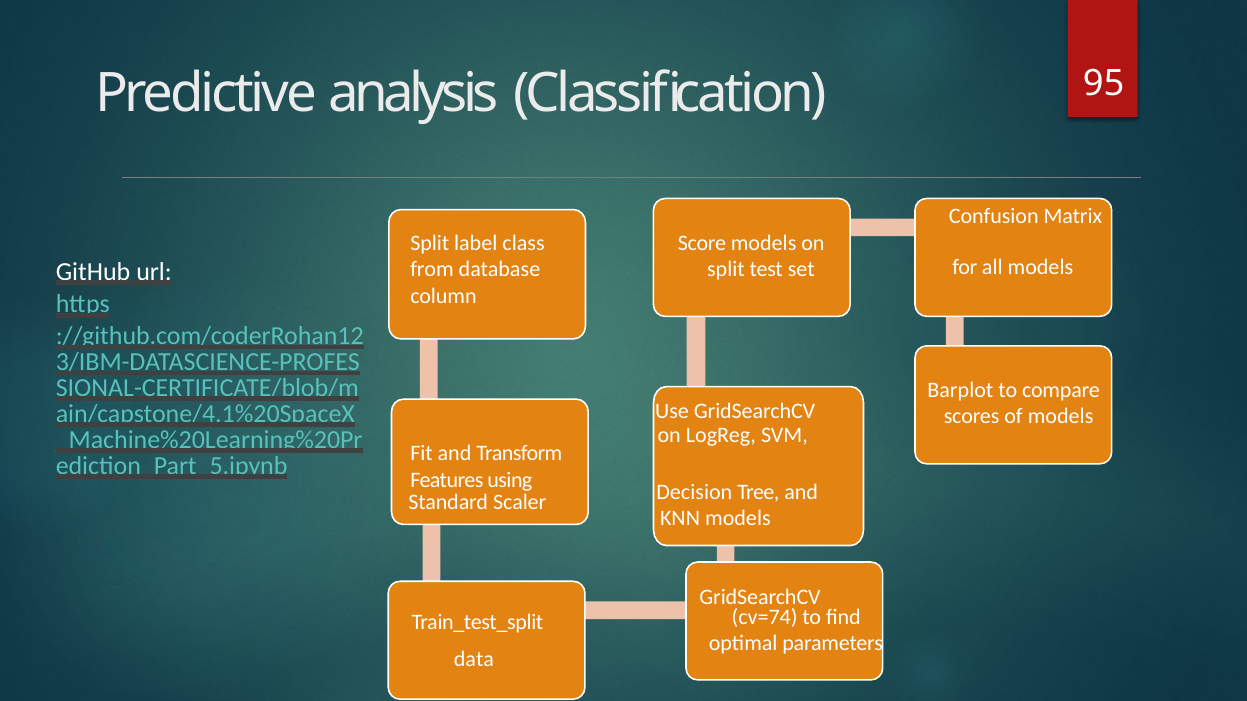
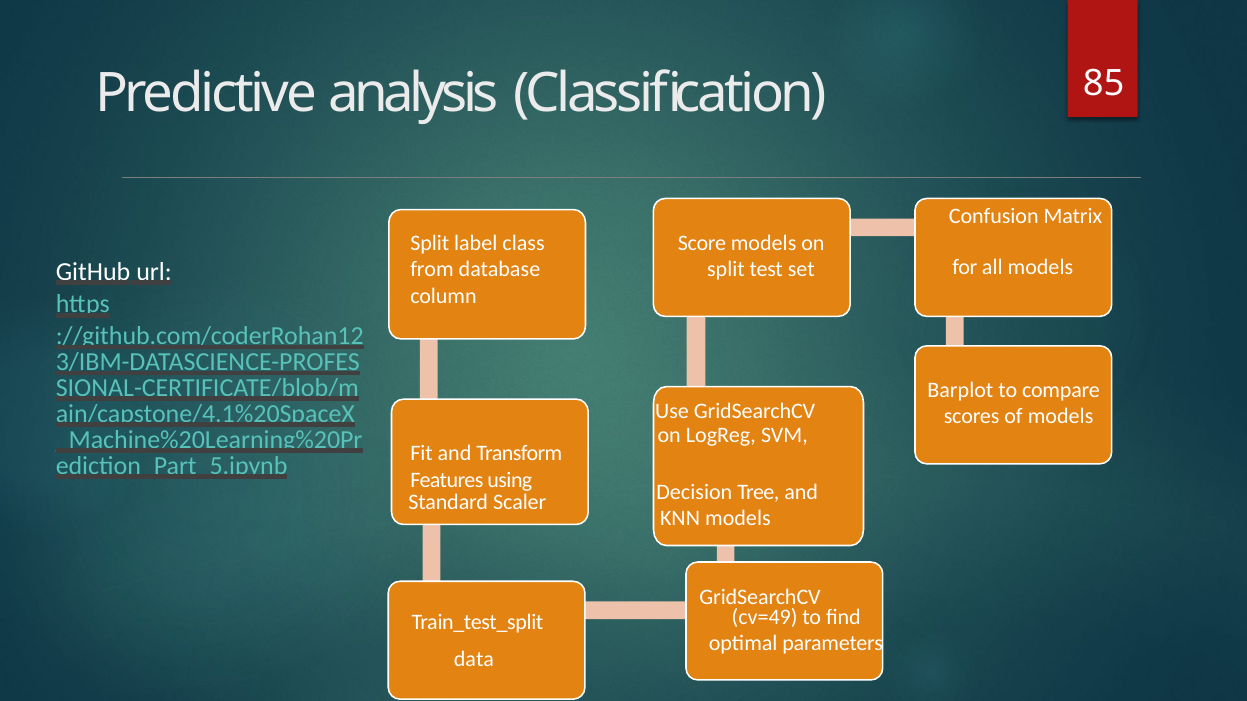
95: 95 -> 85 (1104, 84)
cv=74: cv=74 -> cv=49 (765, 617)
